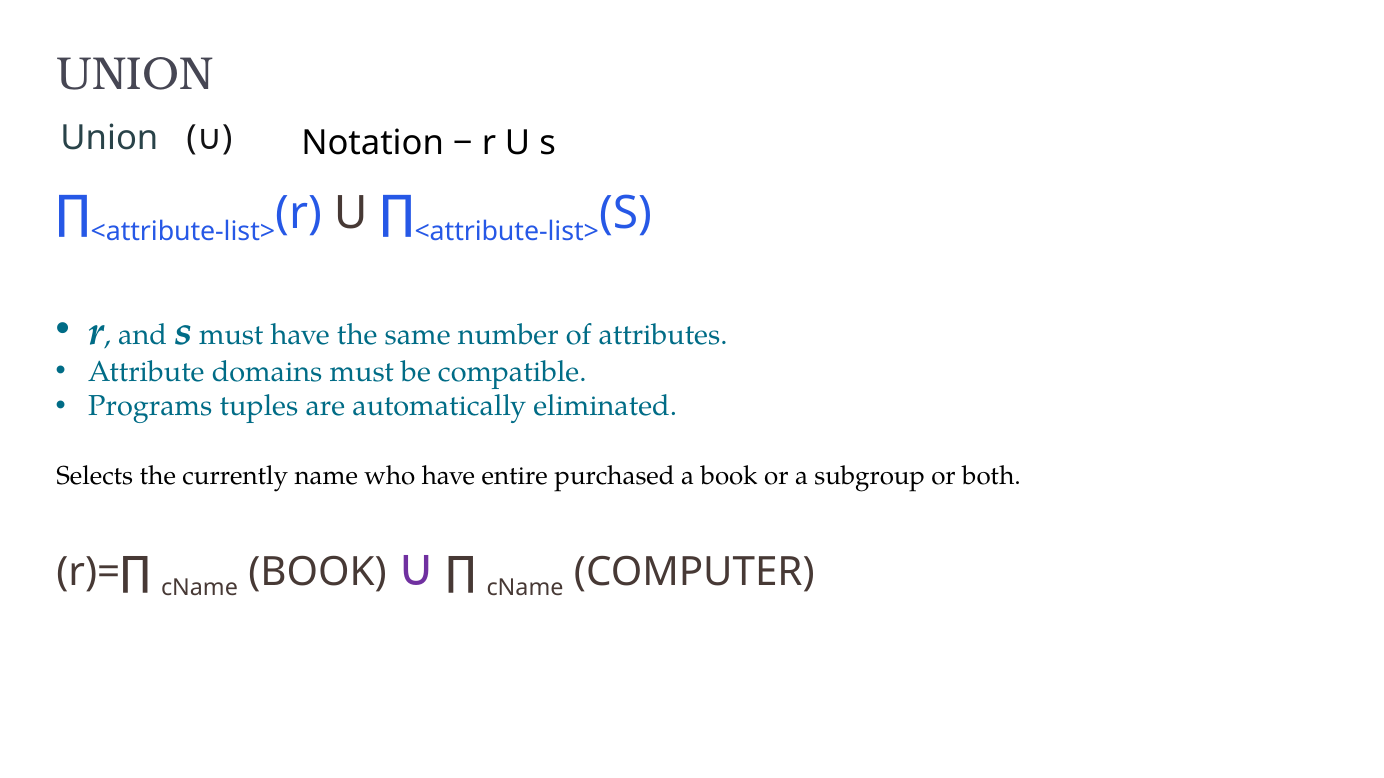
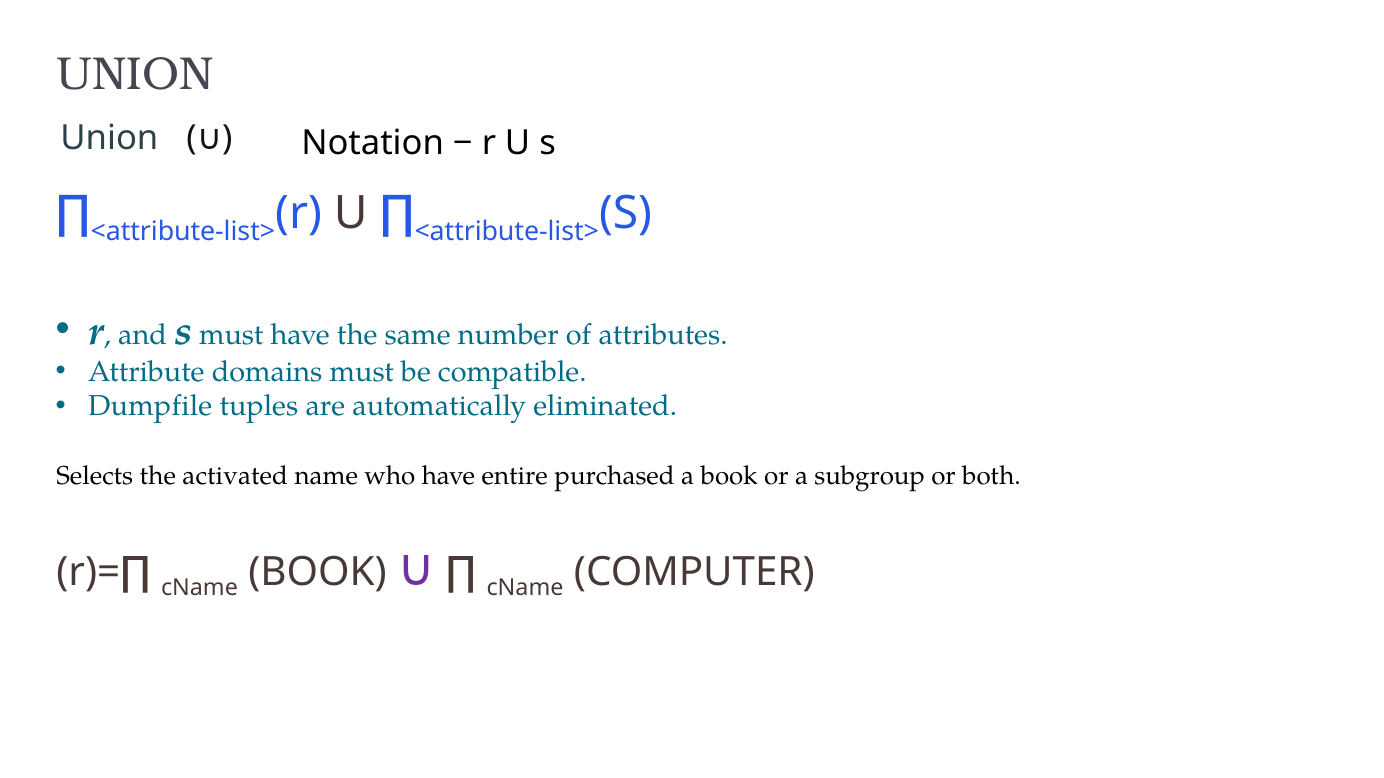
Programs: Programs -> Dumpfile (150, 406)
currently: currently -> activated (235, 476)
